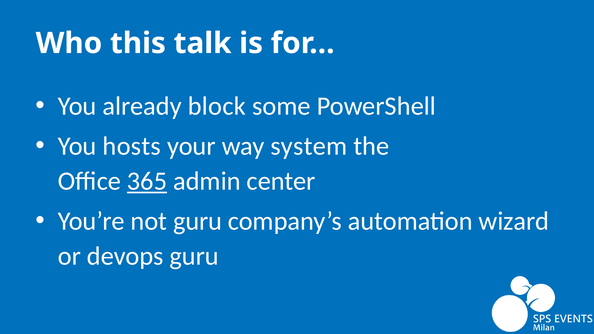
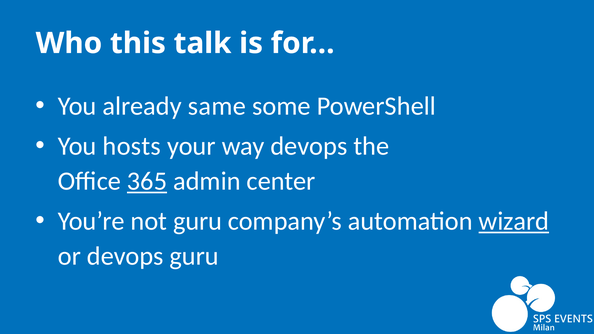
block: block -> same (217, 106)
way system: system -> devops (309, 146)
wizard underline: none -> present (514, 221)
